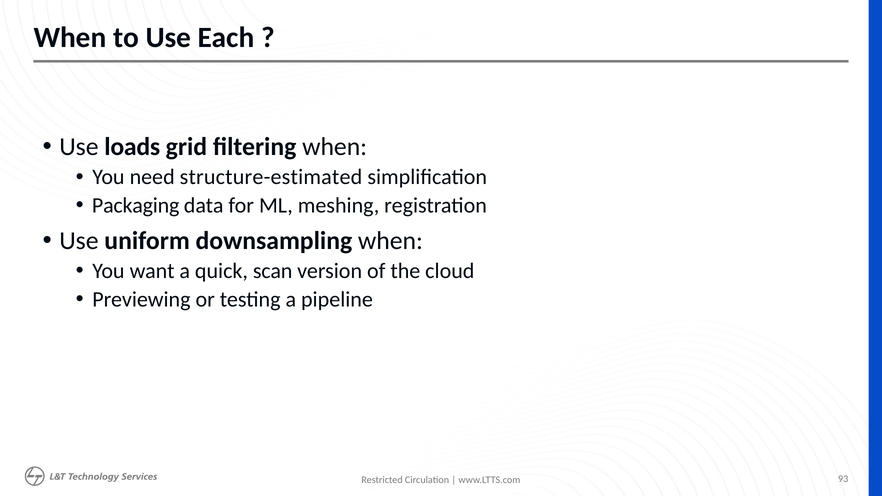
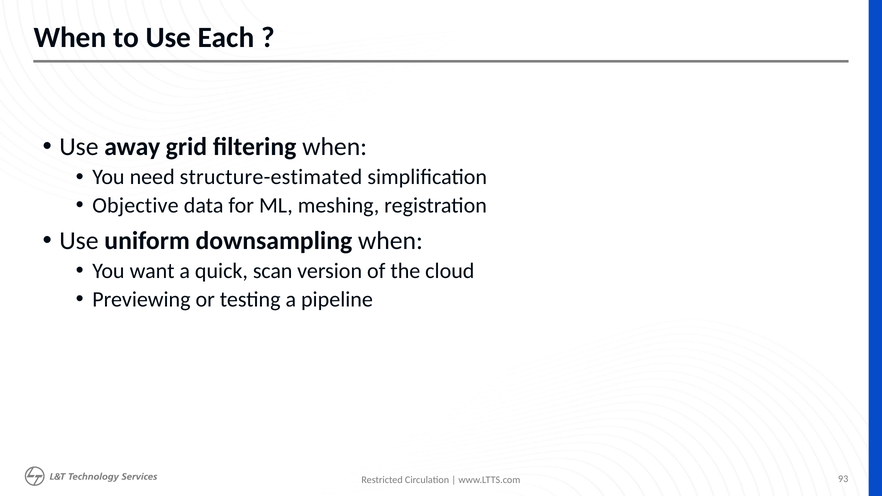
loads: loads -> away (132, 147)
Packaging: Packaging -> Objective (136, 206)
